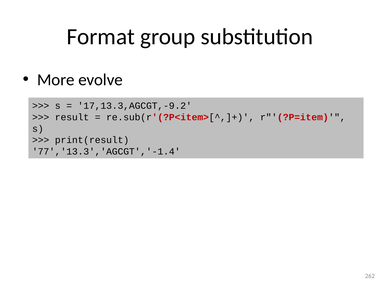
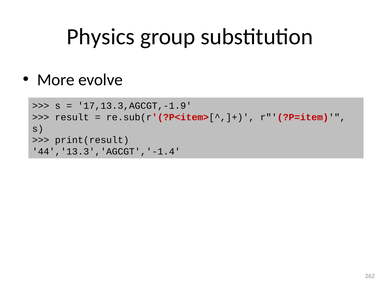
Format: Format -> Physics (101, 37)
17,13.3,AGCGT,-9.2: 17,13.3,AGCGT,-9.2 -> 17,13.3,AGCGT,-1.9 (135, 106)
77','13.3','AGCGT','-1.4: 77','13.3','AGCGT','-1.4 -> 44','13.3','AGCGT','-1.4 (106, 151)
